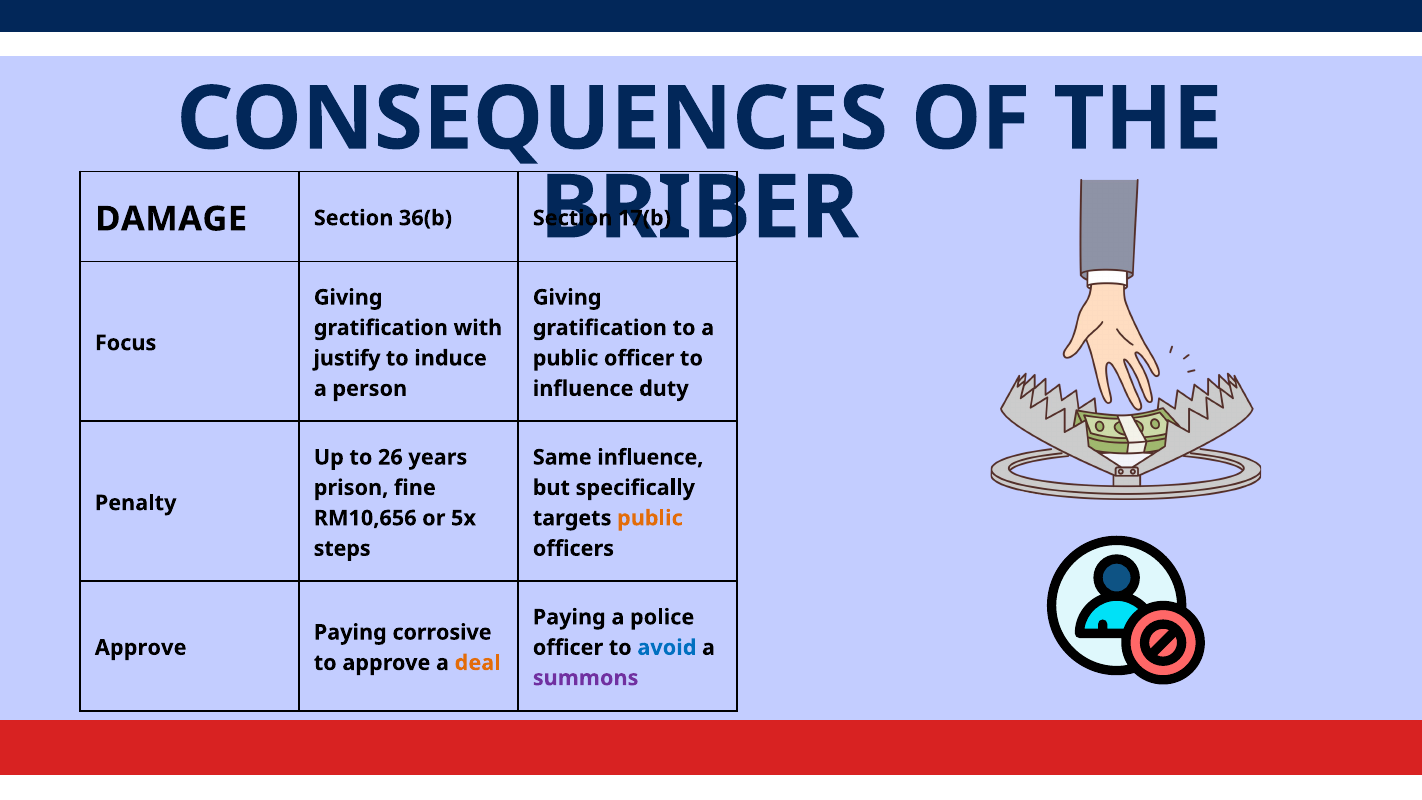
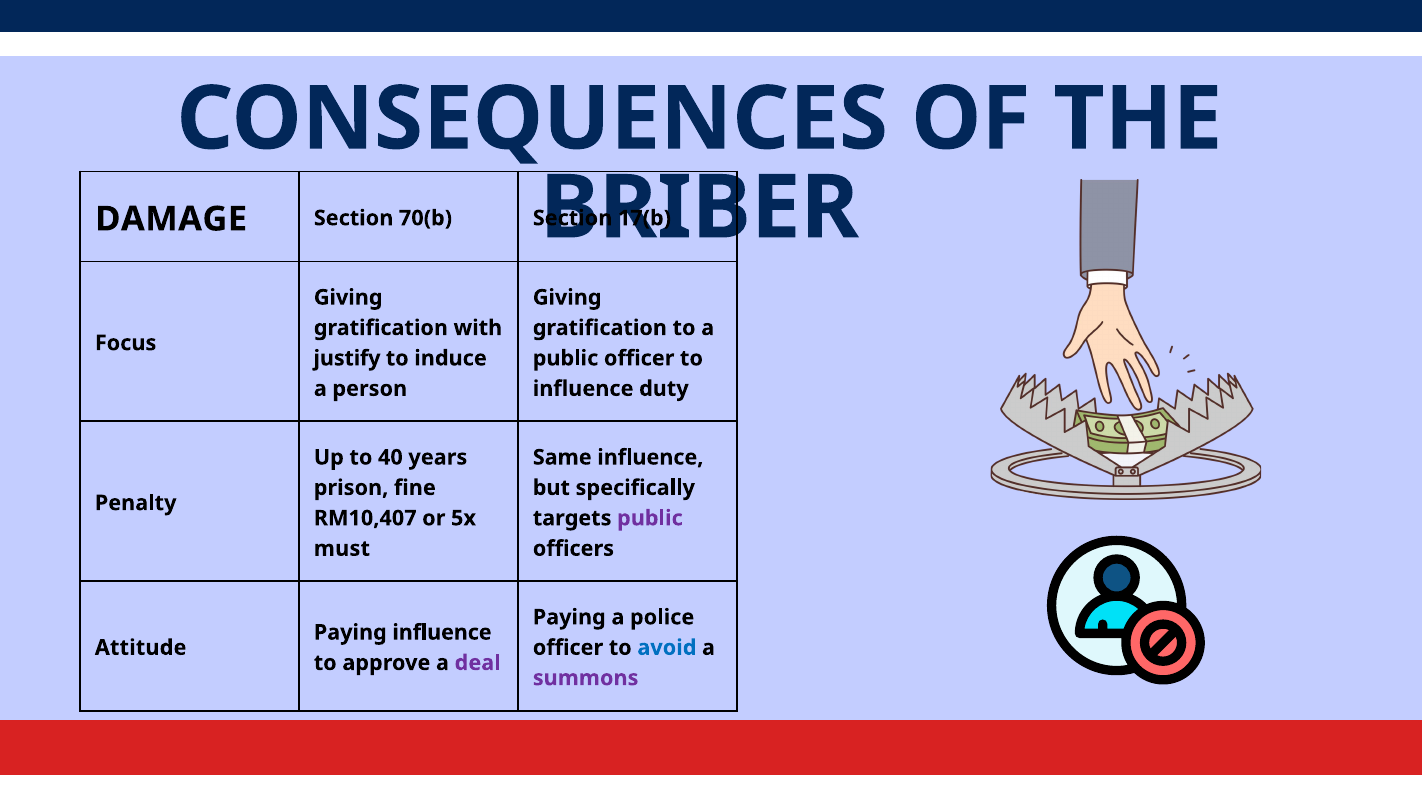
36(b: 36(b -> 70(b (425, 218)
26: 26 -> 40 (390, 457)
RM10,656: RM10,656 -> RM10,407 (365, 518)
public colour: orange -> purple (650, 518)
steps: steps -> must (342, 549)
Paying corrosive: corrosive -> influence (442, 632)
Approve: Approve -> Attitude (141, 648)
deal colour: orange -> purple (478, 663)
